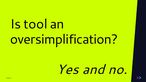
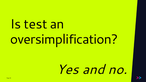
tool: tool -> test (36, 24)
